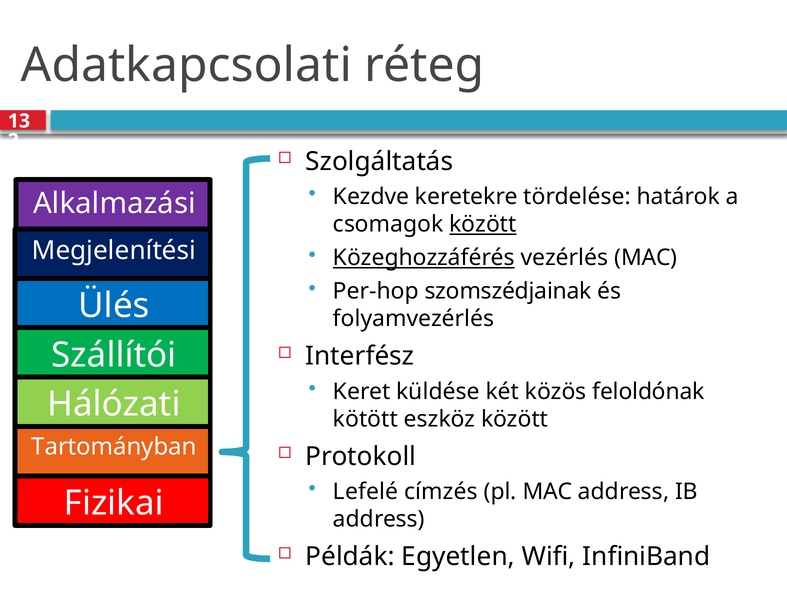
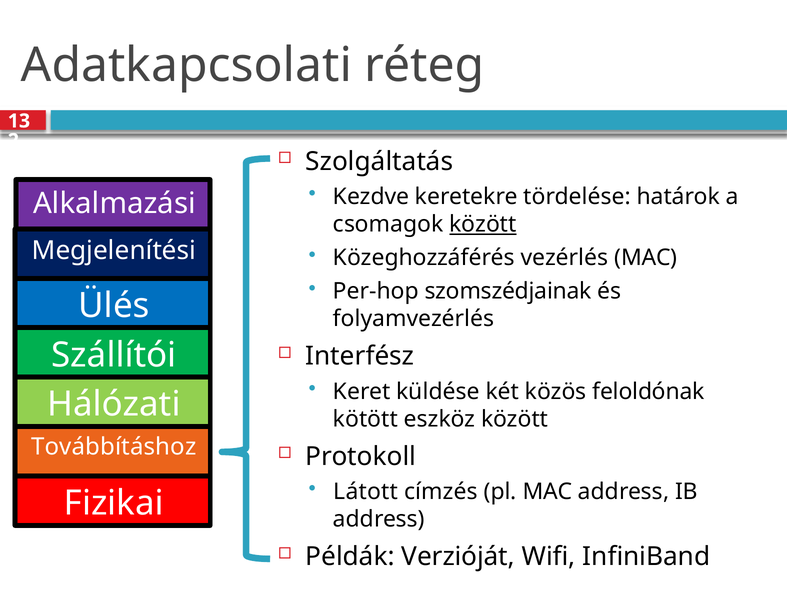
Közeghozzáférés underline: present -> none (424, 258)
Tartományban: Tartományban -> Továbbításhoz (114, 447)
Lefelé: Lefelé -> Látott (366, 492)
Egyetlen: Egyetlen -> Verzióját (458, 557)
